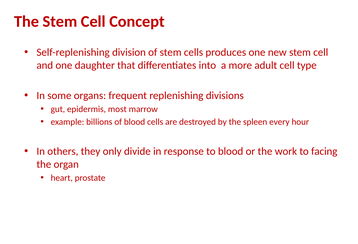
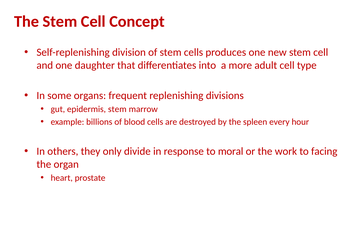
epidermis most: most -> stem (117, 109)
to blood: blood -> moral (231, 151)
